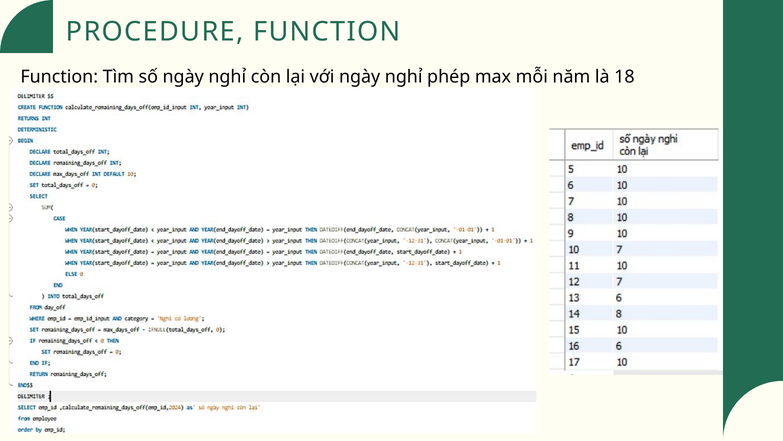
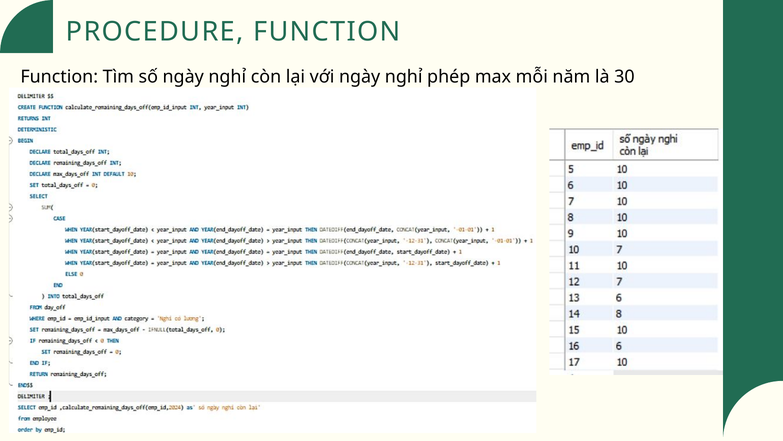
18: 18 -> 30 (624, 77)
